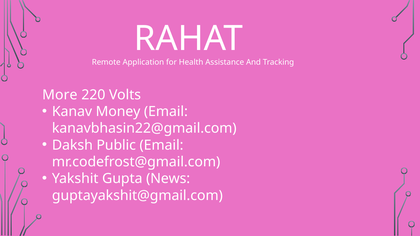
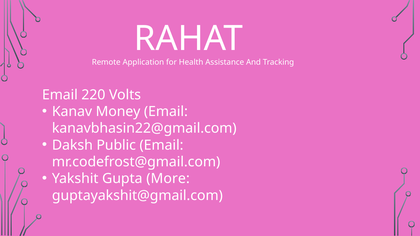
More: More -> Email (60, 95)
News: News -> More (168, 179)
